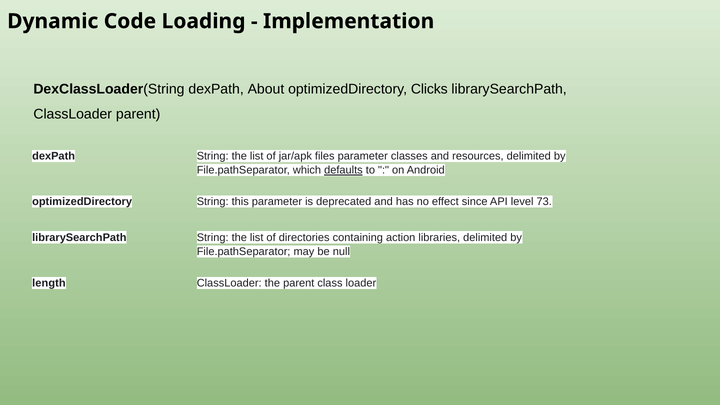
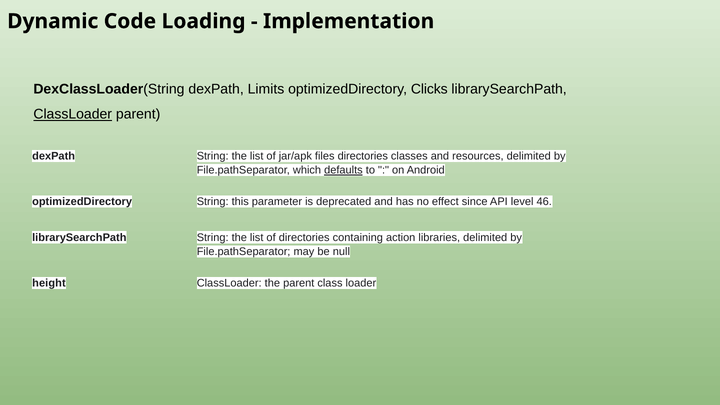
About: About -> Limits (266, 89)
ClassLoader underline: none -> present (73, 114)
files parameter: parameter -> directories (363, 156)
73: 73 -> 46 (544, 202)
length: length -> height (49, 283)
